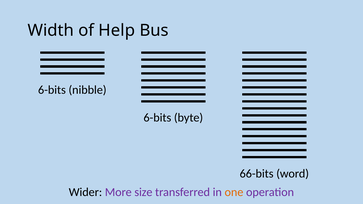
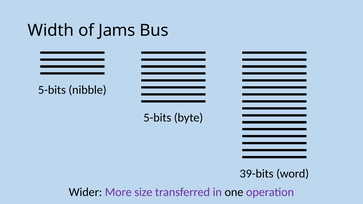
Help: Help -> Jams (117, 31)
6-bits: 6-bits -> 5-bits (52, 90)
6-bits: 6-bits -> 5-bits (157, 118)
66-bits: 66-bits -> 39-bits (257, 174)
one colour: orange -> black (234, 192)
